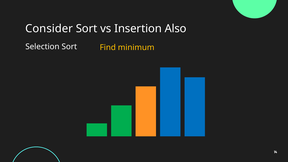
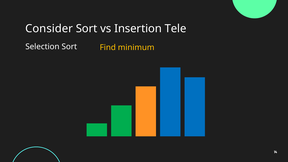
Also: Also -> Tele (176, 29)
